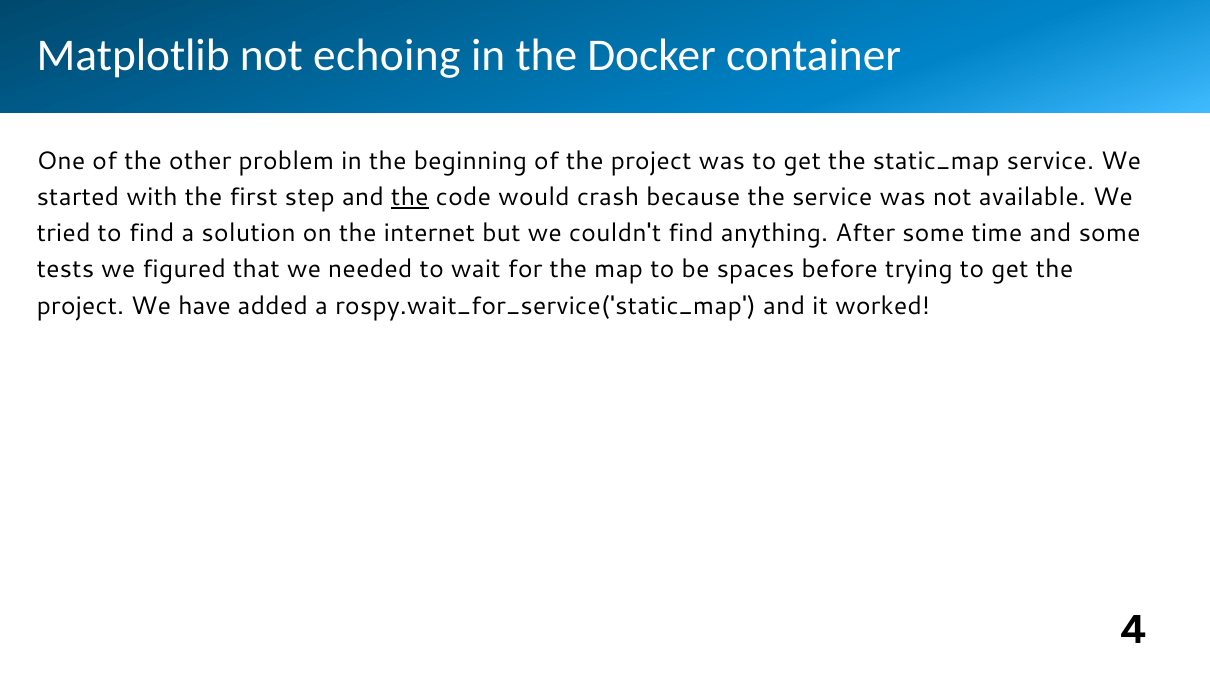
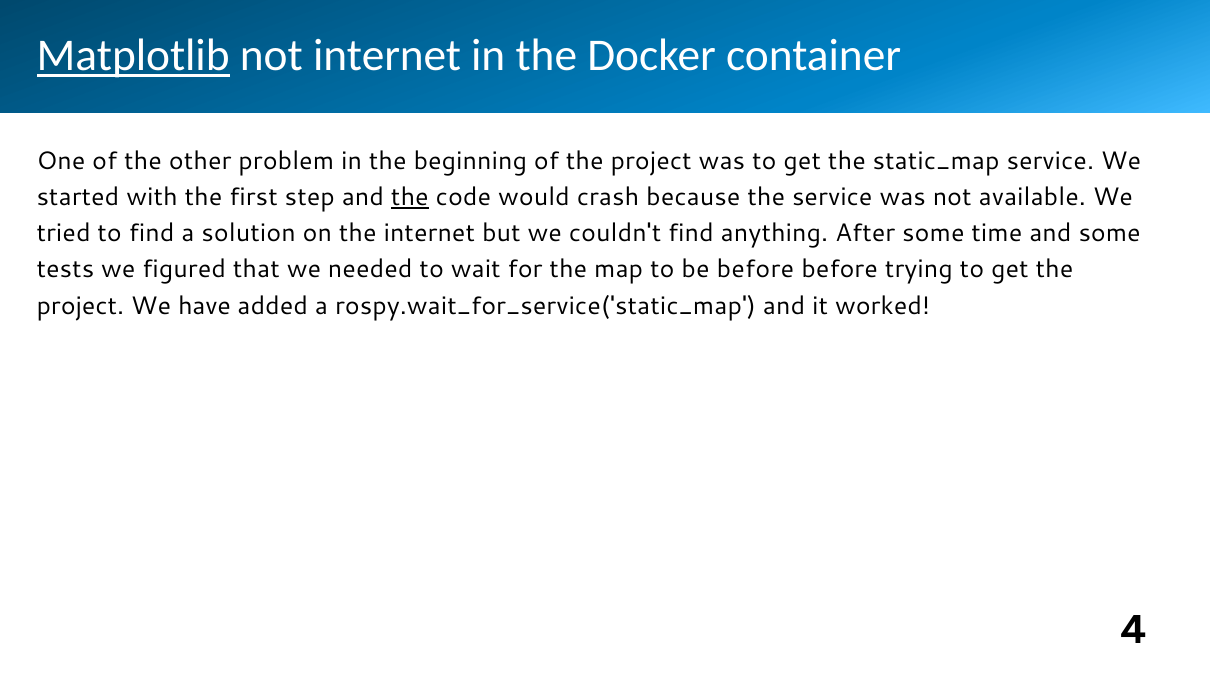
Matplotlib underline: none -> present (133, 56)
not echoing: echoing -> internet (387, 56)
be spaces: spaces -> before (755, 269)
